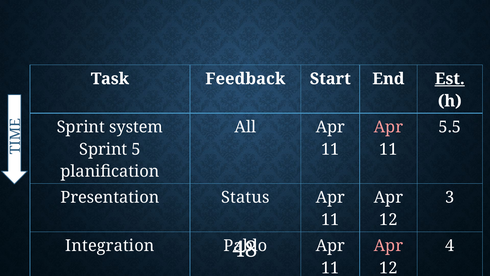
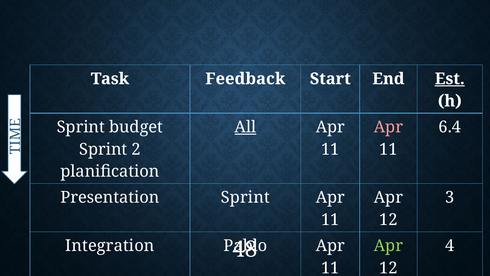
system: system -> budget (136, 127)
All underline: none -> present (245, 127)
5.5: 5.5 -> 6.4 (450, 127)
5: 5 -> 2 (136, 149)
Presentation Status: Status -> Sprint (245, 197)
Apr colour: pink -> light green (388, 245)
